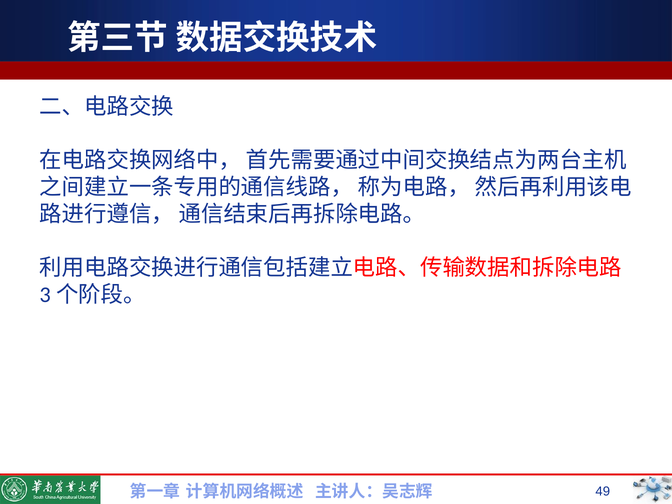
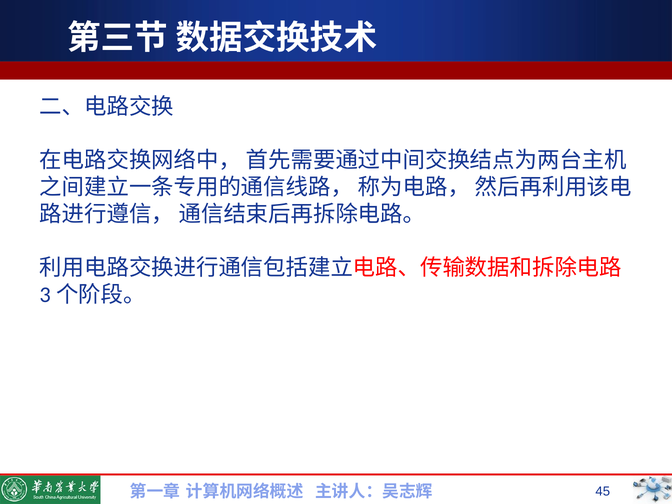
49: 49 -> 45 (603, 491)
